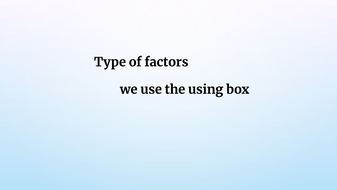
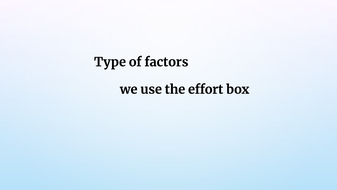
using: using -> effort (206, 89)
